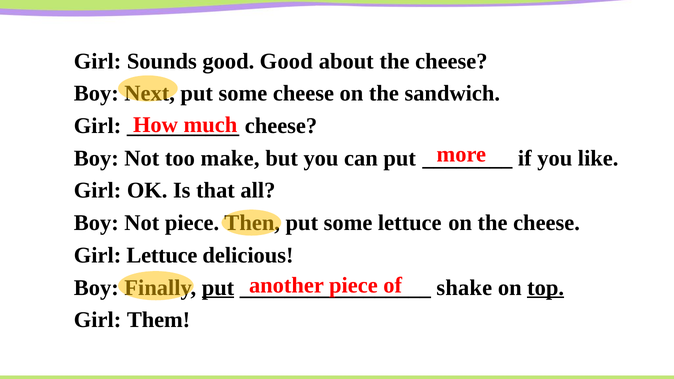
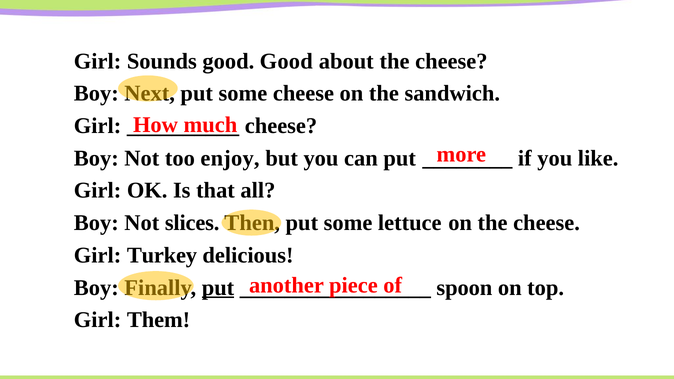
make: make -> enjoy (230, 158)
Not piece: piece -> slices (192, 223)
Girl Lettuce: Lettuce -> Turkey (162, 255)
shake: shake -> spoon (464, 288)
top underline: present -> none (546, 288)
